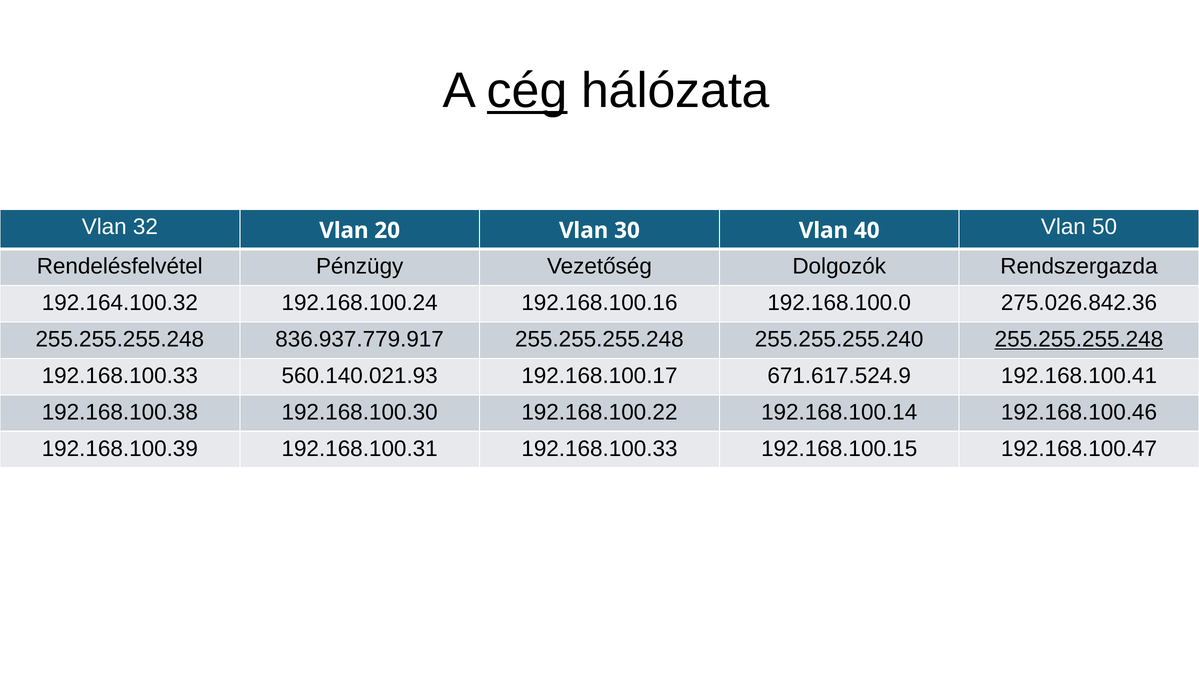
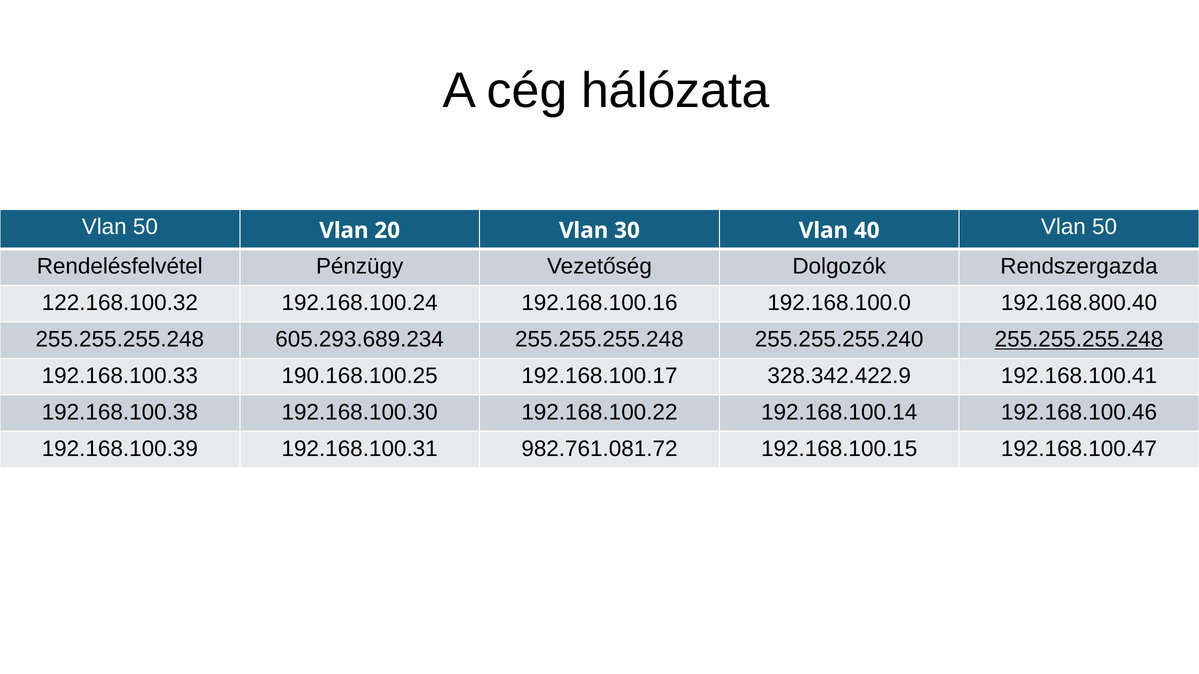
cég underline: present -> none (527, 91)
32: 32 -> 50 (145, 227)
192.164.100.32: 192.164.100.32 -> 122.168.100.32 (120, 303)
275.026.842.36: 275.026.842.36 -> 192.168.800.40 (1079, 303)
836.937.779.917: 836.937.779.917 -> 605.293.689.234 (360, 340)
560.140.021.93: 560.140.021.93 -> 190.168.100.25 (360, 376)
671.617.524.9: 671.617.524.9 -> 328.342.422.9 (839, 376)
192.168.100.31 192.168.100.33: 192.168.100.33 -> 982.761.081.72 (599, 449)
